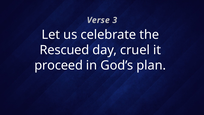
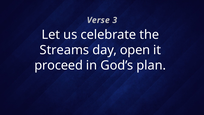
Rescued: Rescued -> Streams (64, 50)
cruel: cruel -> open (135, 50)
